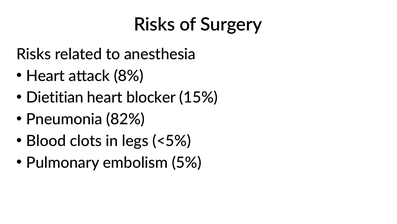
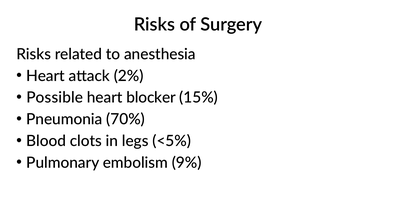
8%: 8% -> 2% (129, 76)
Dietitian: Dietitian -> Possible (55, 97)
82%: 82% -> 70% (126, 119)
5%: 5% -> 9% (187, 162)
